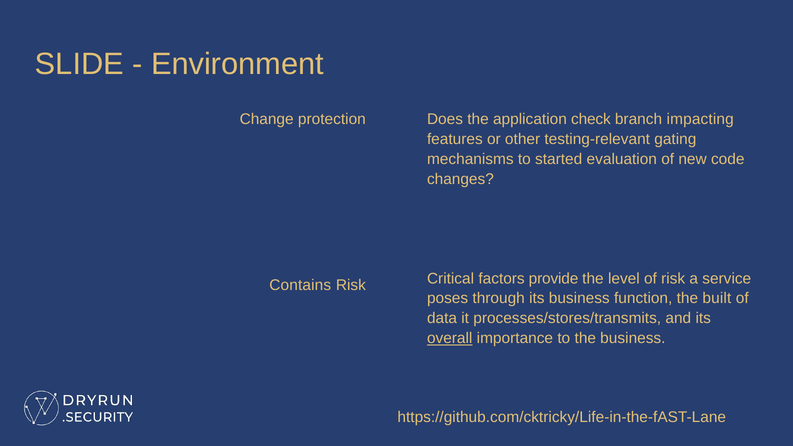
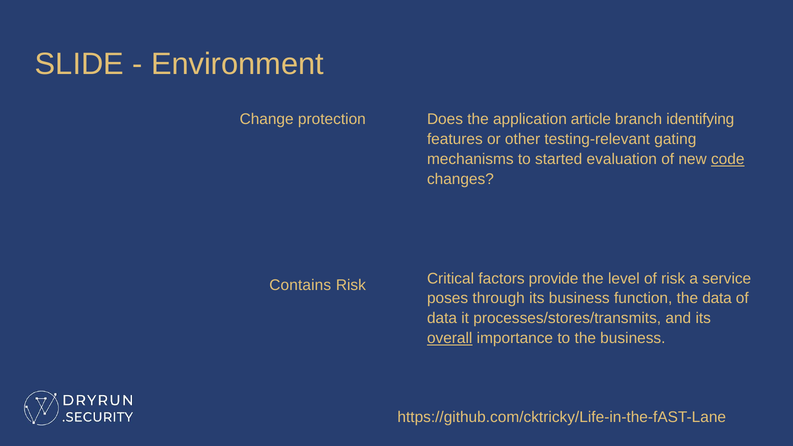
check: check -> article (591, 119)
impacting: impacting -> identifying (700, 119)
code underline: none -> present (728, 159)
the built: built -> data (717, 298)
